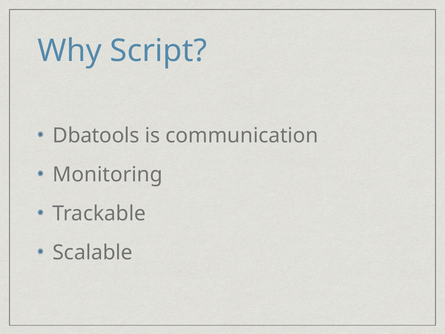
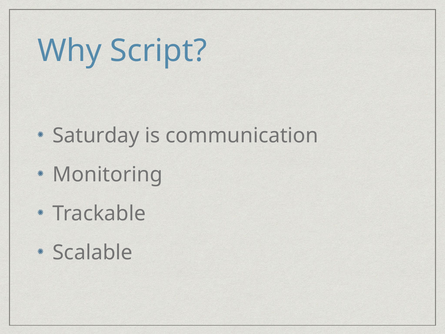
Dbatools: Dbatools -> Saturday (96, 136)
